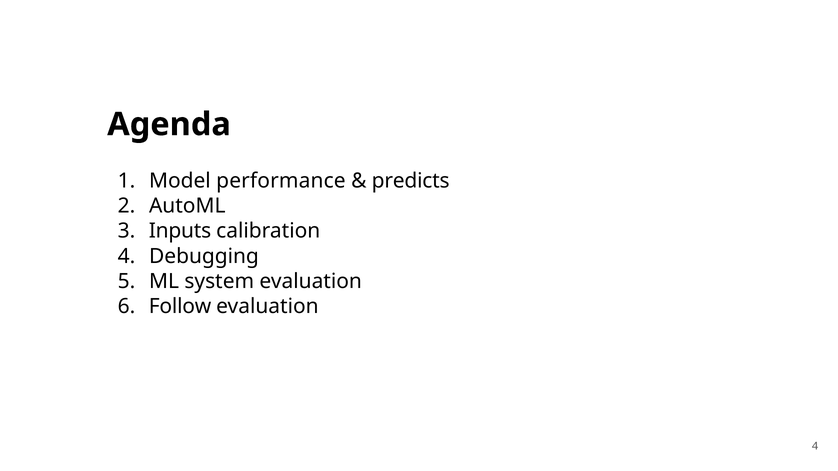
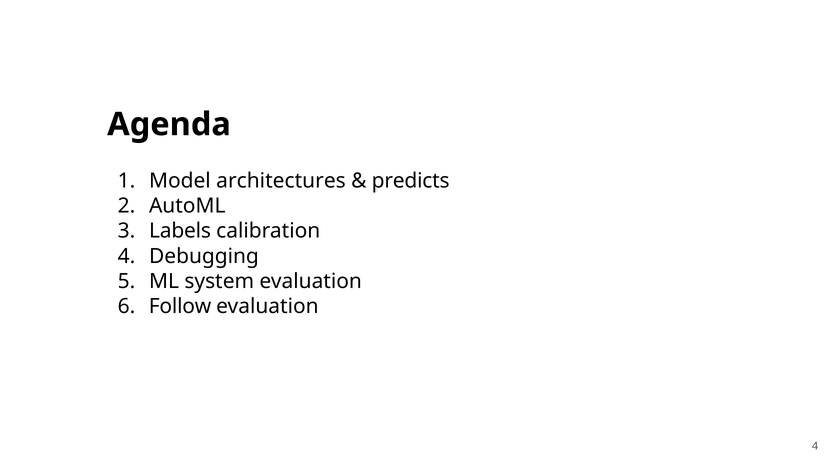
performance: performance -> architectures (281, 181)
Inputs: Inputs -> Labels (180, 231)
